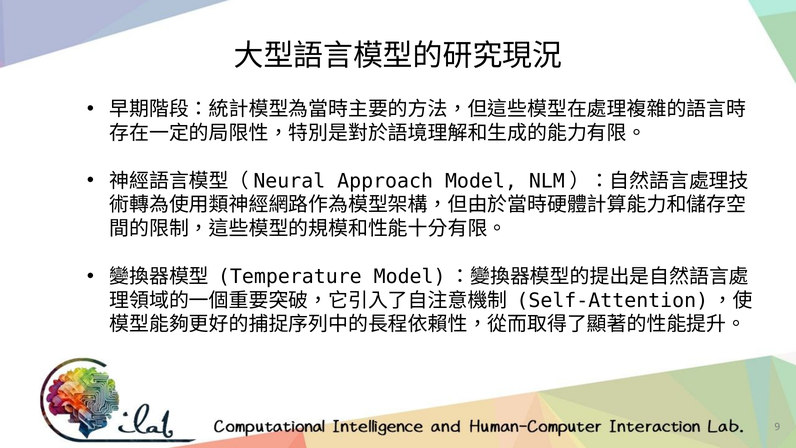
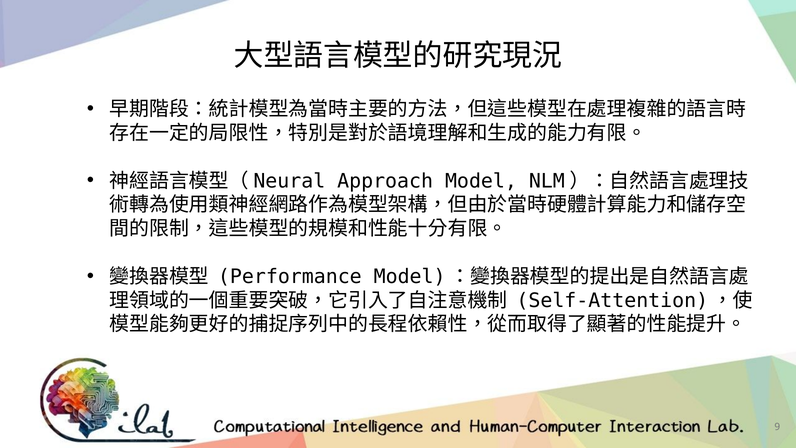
Temperature: Temperature -> Performance (290, 276)
